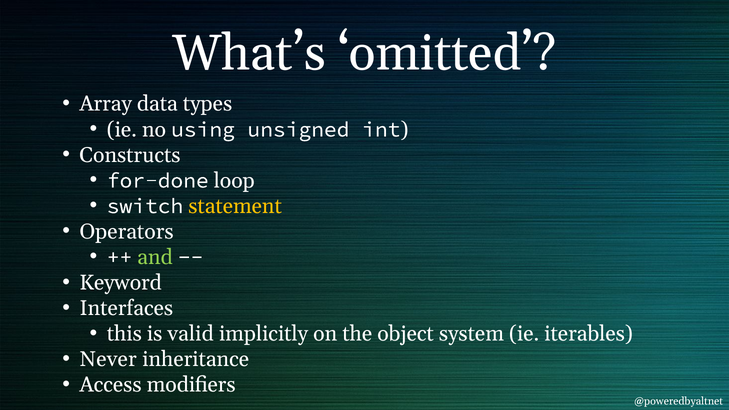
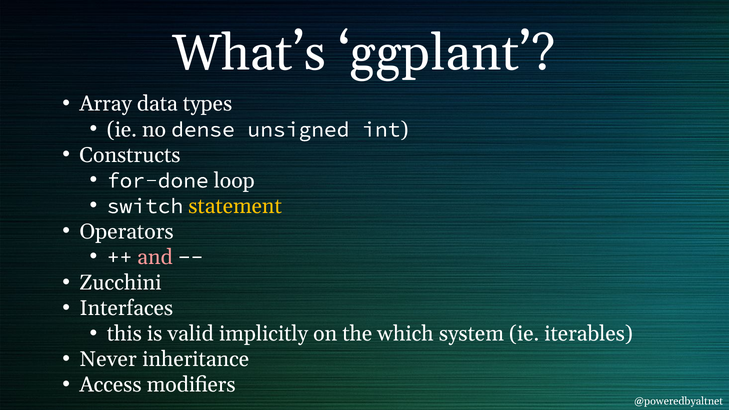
omitted: omitted -> ggplant (447, 53)
using: using -> dense (203, 130)
and colour: light green -> pink (155, 257)
Keyword: Keyword -> Zucchini (121, 283)
object: object -> which (406, 334)
